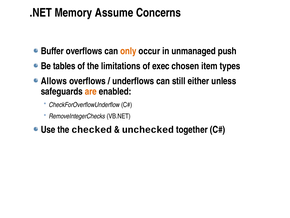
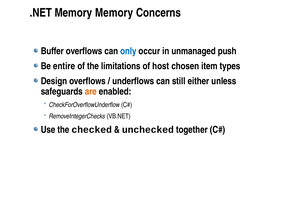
Memory Assume: Assume -> Memory (114, 13)
only colour: orange -> blue (128, 51)
tables: tables -> entire (64, 66)
exec: exec -> host (161, 66)
Allows: Allows -> Design (54, 81)
